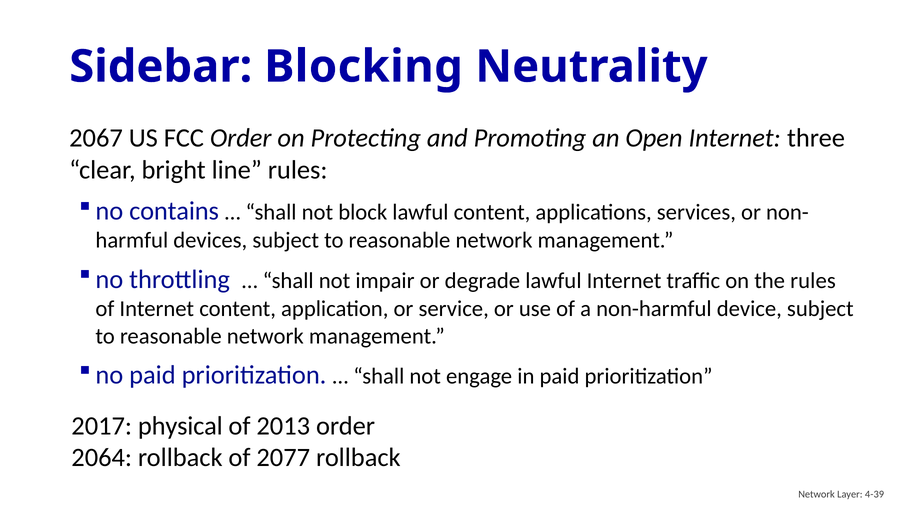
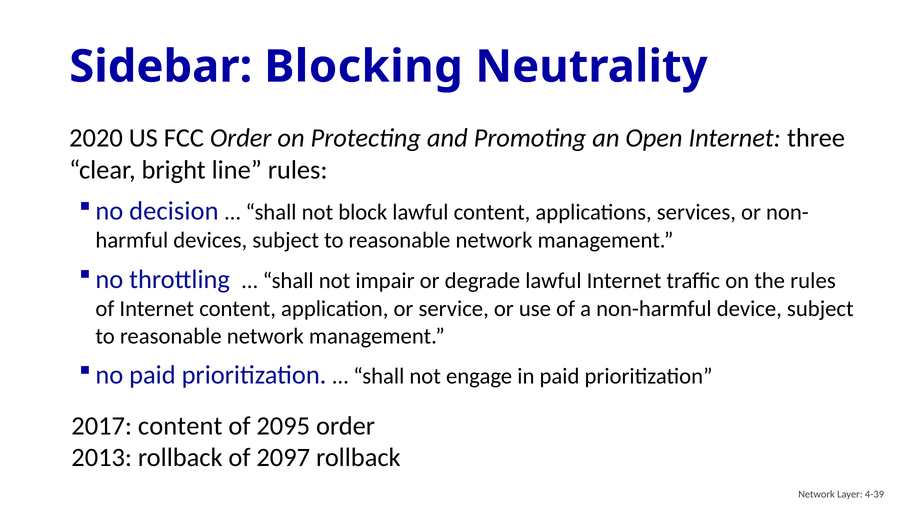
2067: 2067 -> 2020 (96, 138)
contains: contains -> decision (174, 211)
2017 physical: physical -> content (180, 426)
2013: 2013 -> 2095 (283, 426)
2064: 2064 -> 2013 (102, 458)
2077: 2077 -> 2097 (283, 458)
